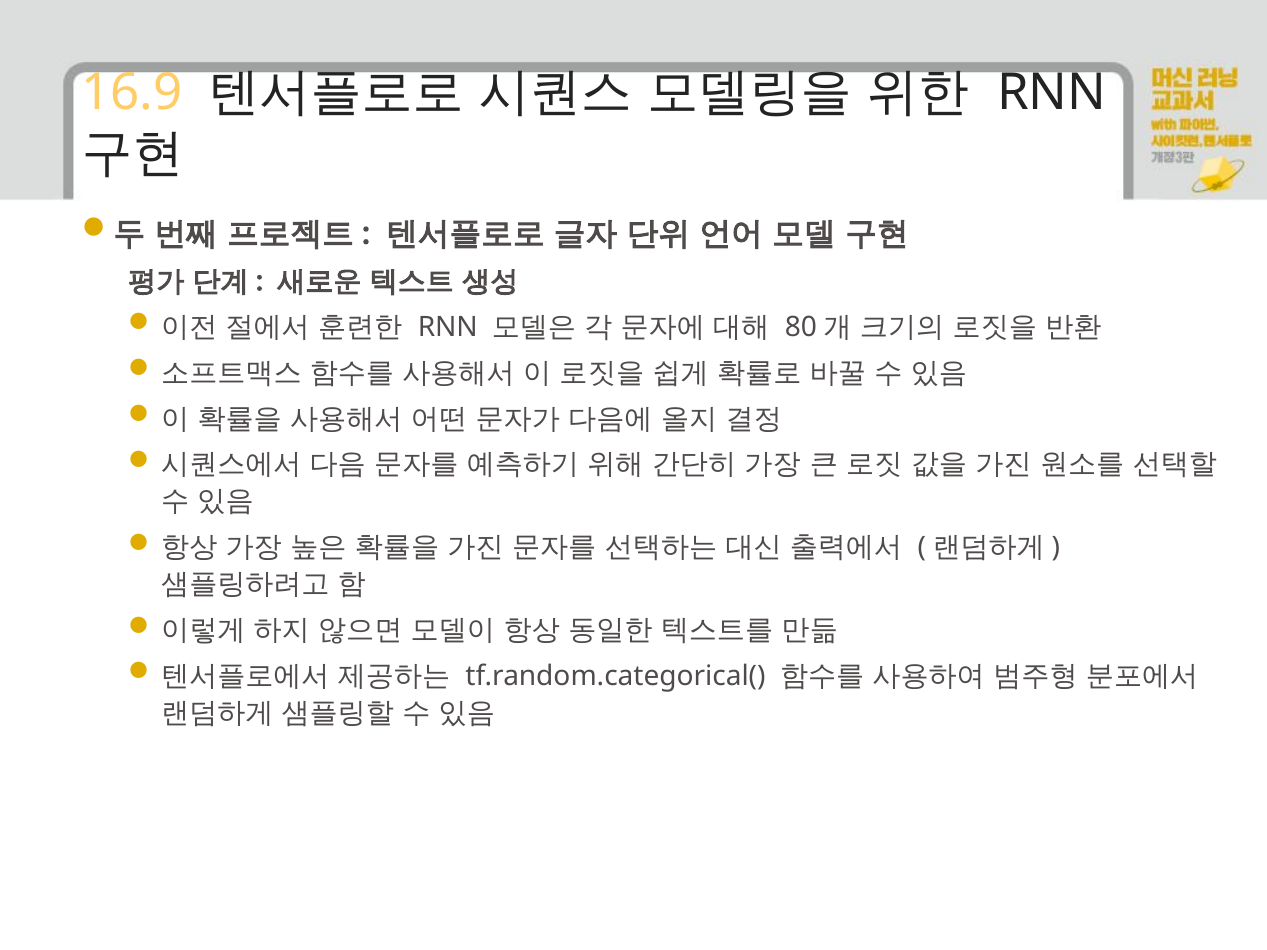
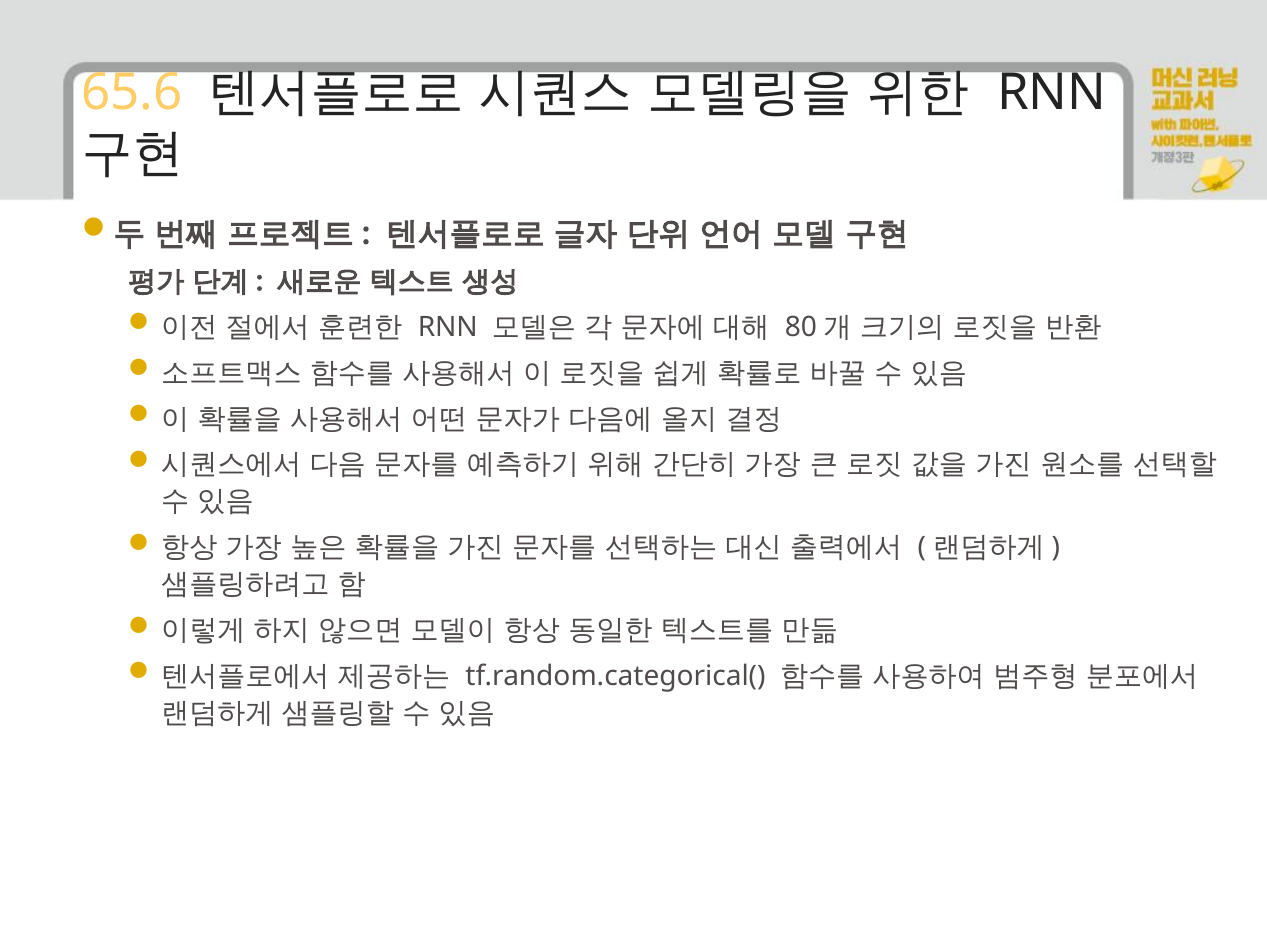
16.9: 16.9 -> 65.6 (132, 92)
